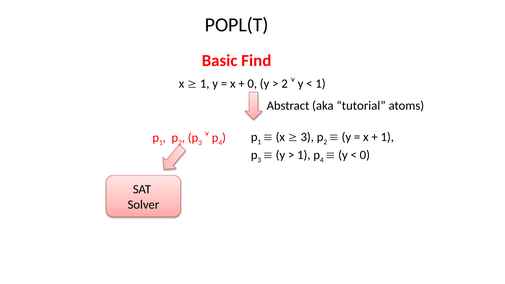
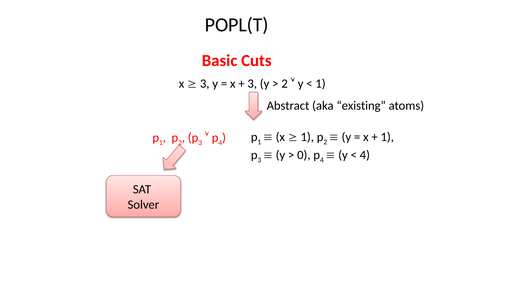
Find: Find -> Cuts (256, 61)
1: 1 -> 3 (205, 84)
0: 0 -> 3 (252, 84)
tutorial: tutorial -> existing (361, 106)
3: 3 -> 1 (307, 137)
1: 1 -> 0 (304, 155)
0: 0 -> 4 (365, 155)
